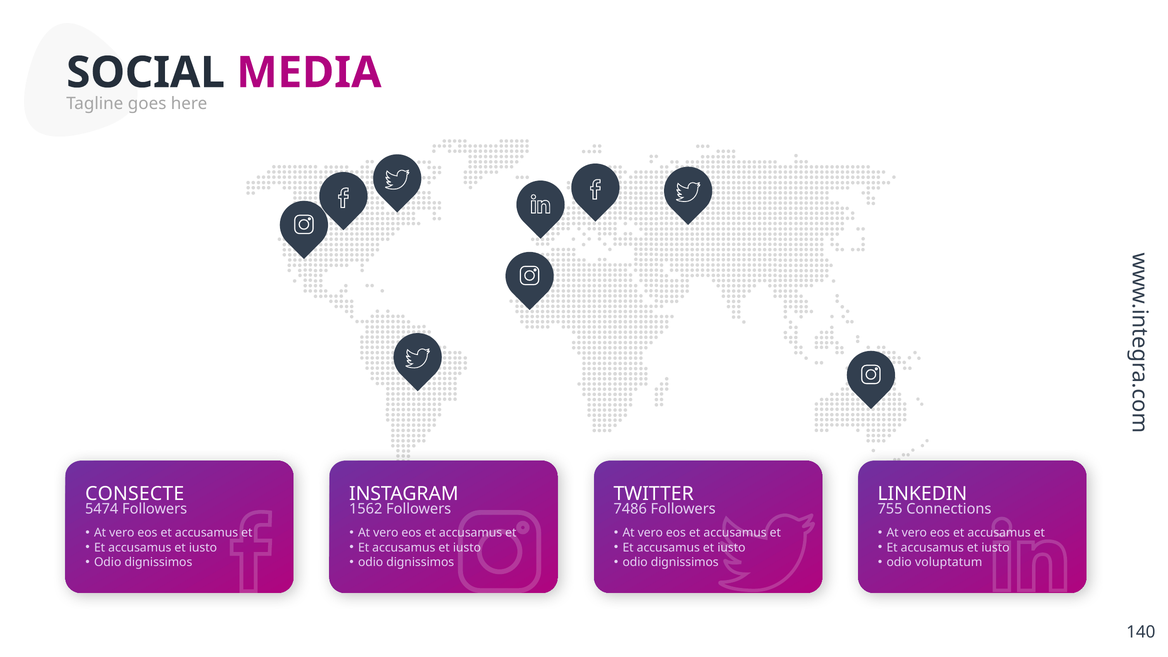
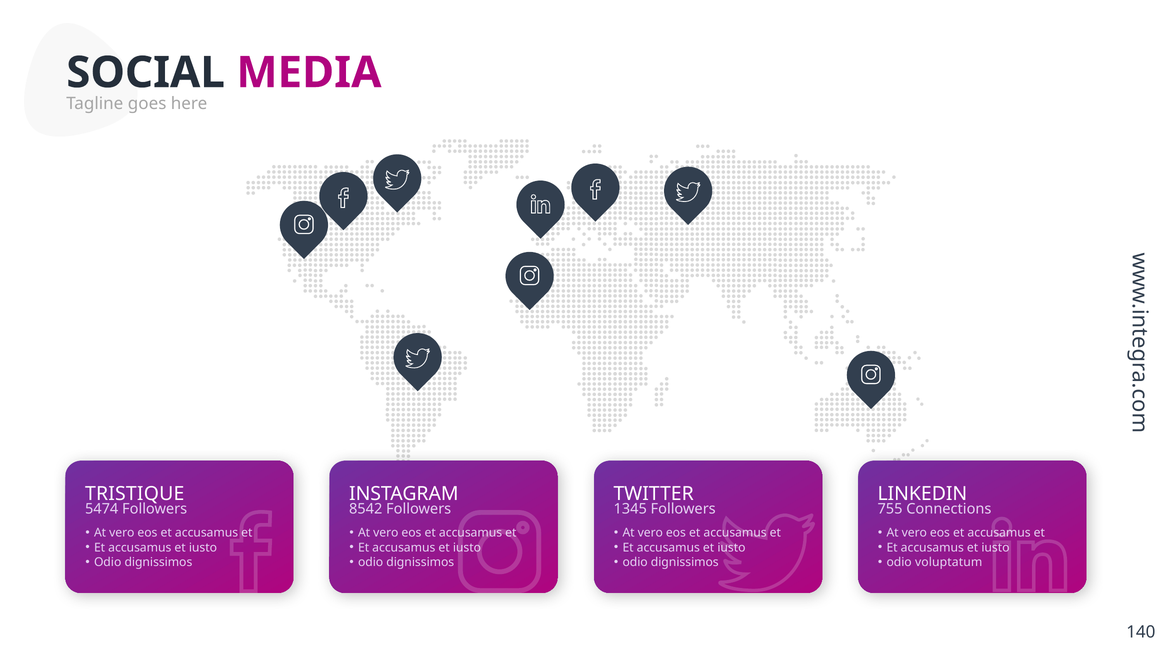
CONSECTE: CONSECTE -> TRISTIQUE (135, 494)
1562: 1562 -> 8542 (366, 509)
7486: 7486 -> 1345 (630, 509)
